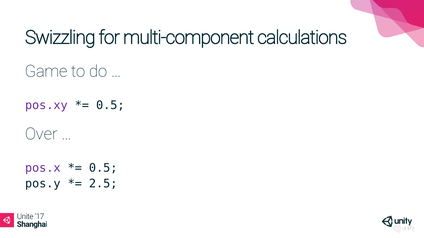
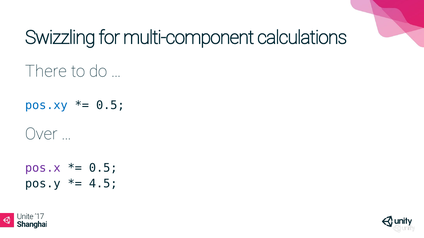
Game: Game -> There (46, 71)
pos.xy colour: purple -> blue (46, 105)
2.5: 2.5 -> 4.5 (103, 184)
